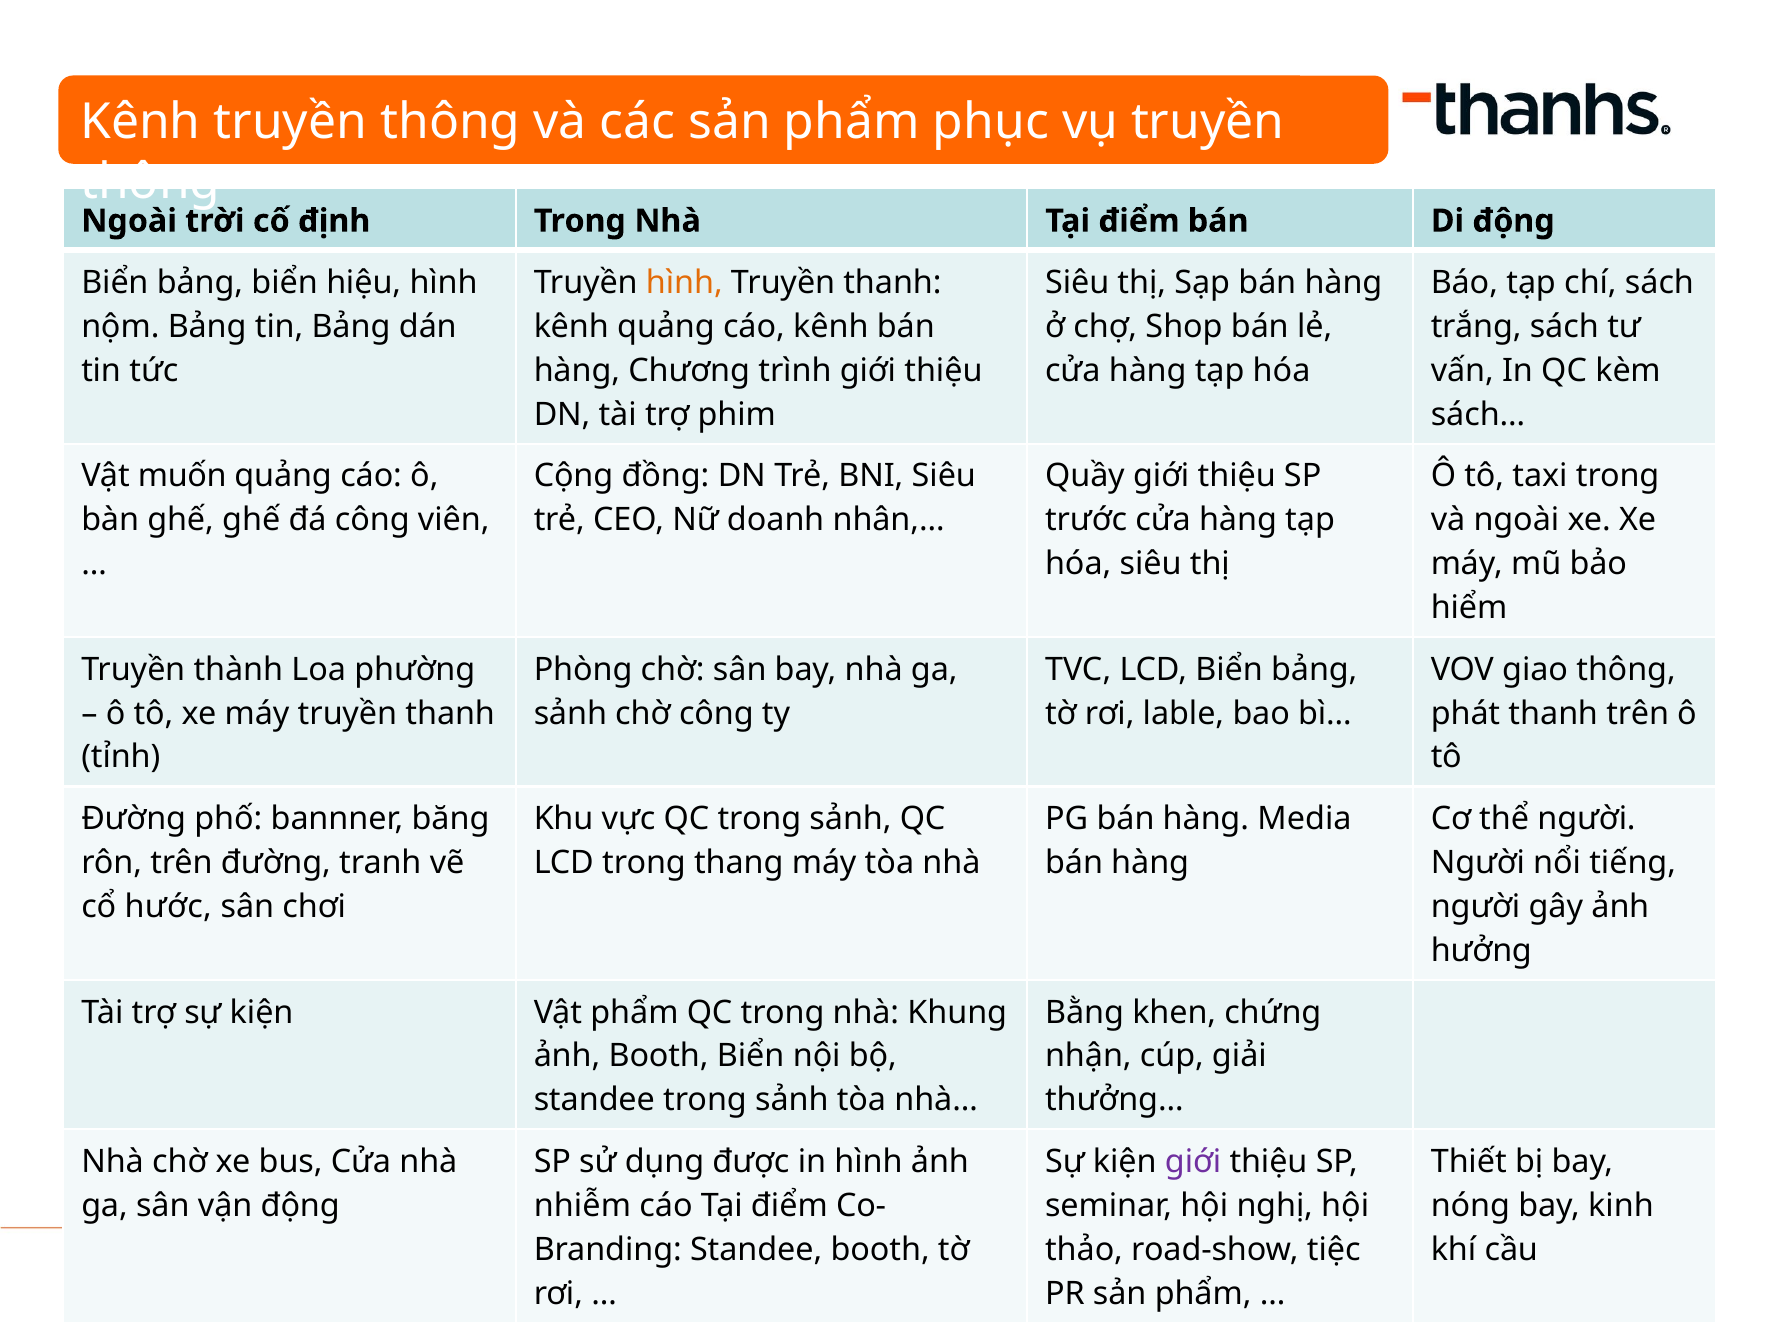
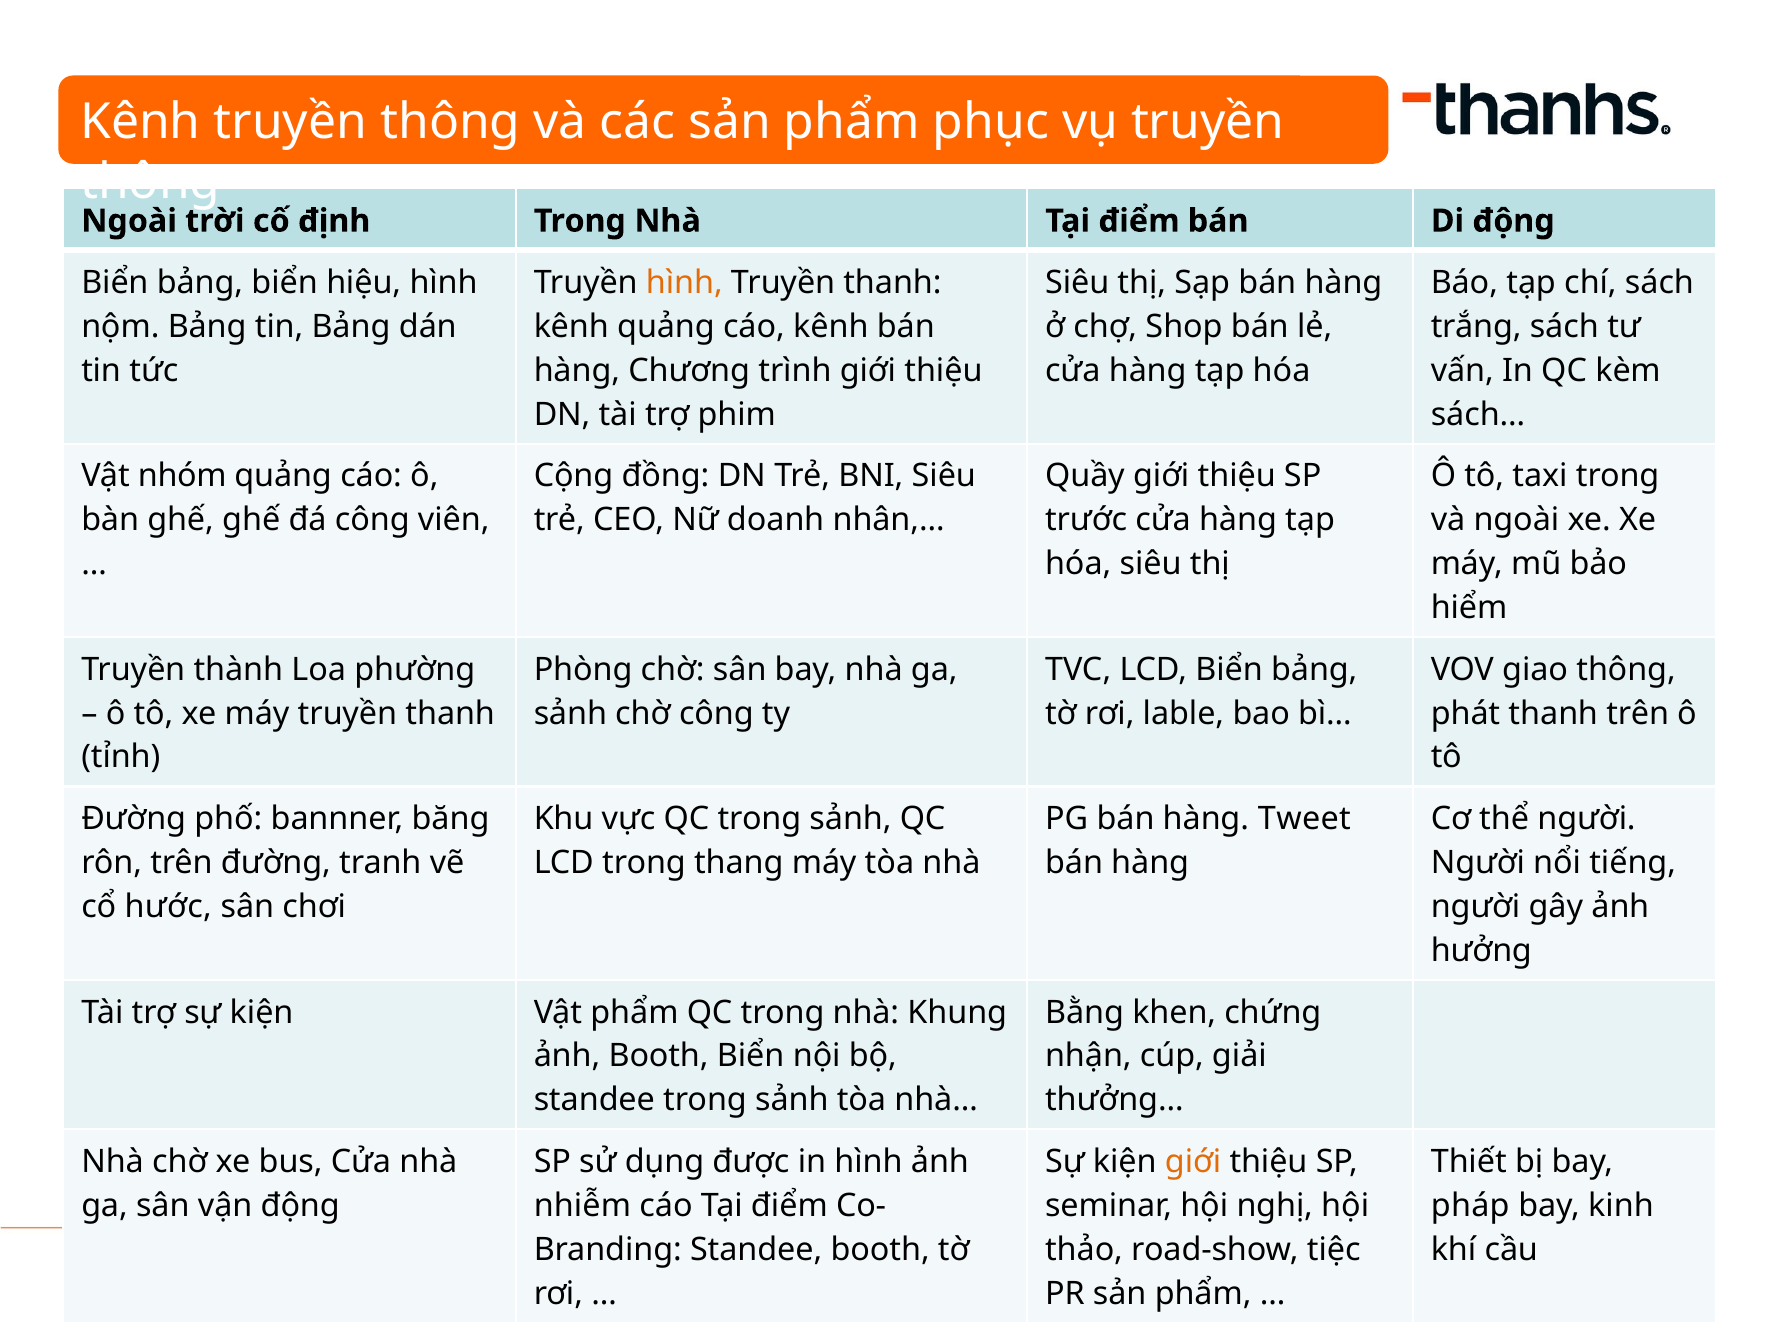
muốn: muốn -> nhóm (182, 476)
Media: Media -> Tweet (1304, 819)
giới colour: purple -> orange (1193, 1162)
nóng: nóng -> pháp (1470, 1205)
